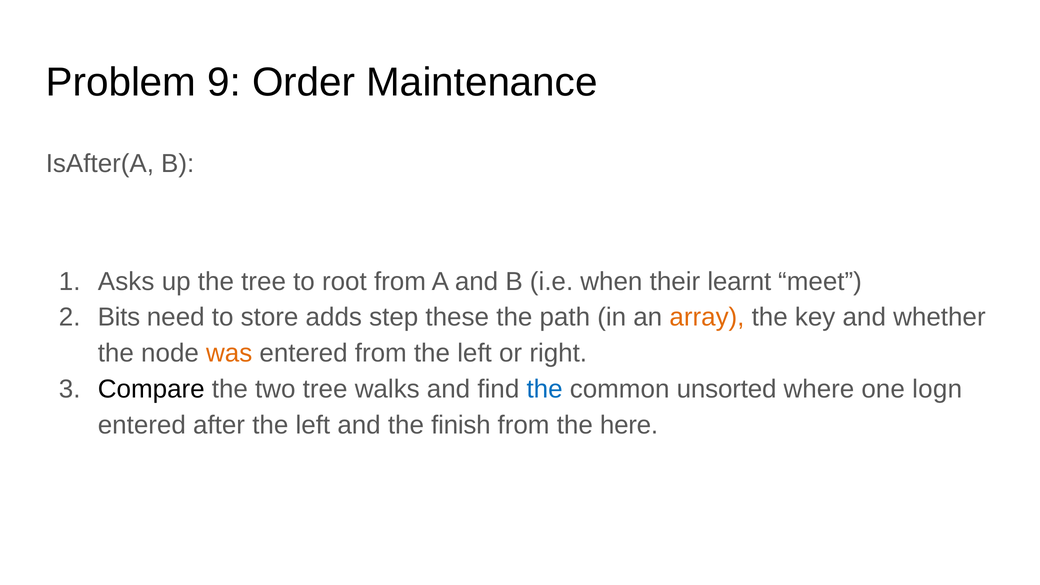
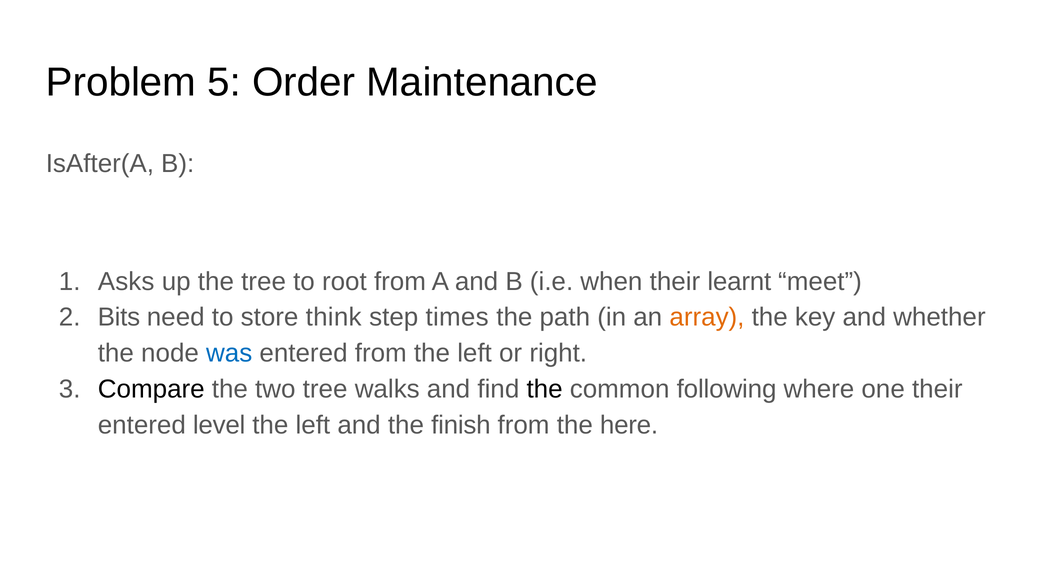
9: 9 -> 5 (224, 83)
adds: adds -> think (334, 317)
these: these -> times (457, 317)
was colour: orange -> blue (229, 353)
the colour: blue -> black (545, 389)
unsorted: unsorted -> following (727, 389)
one logn: logn -> their (937, 389)
after: after -> level (219, 425)
